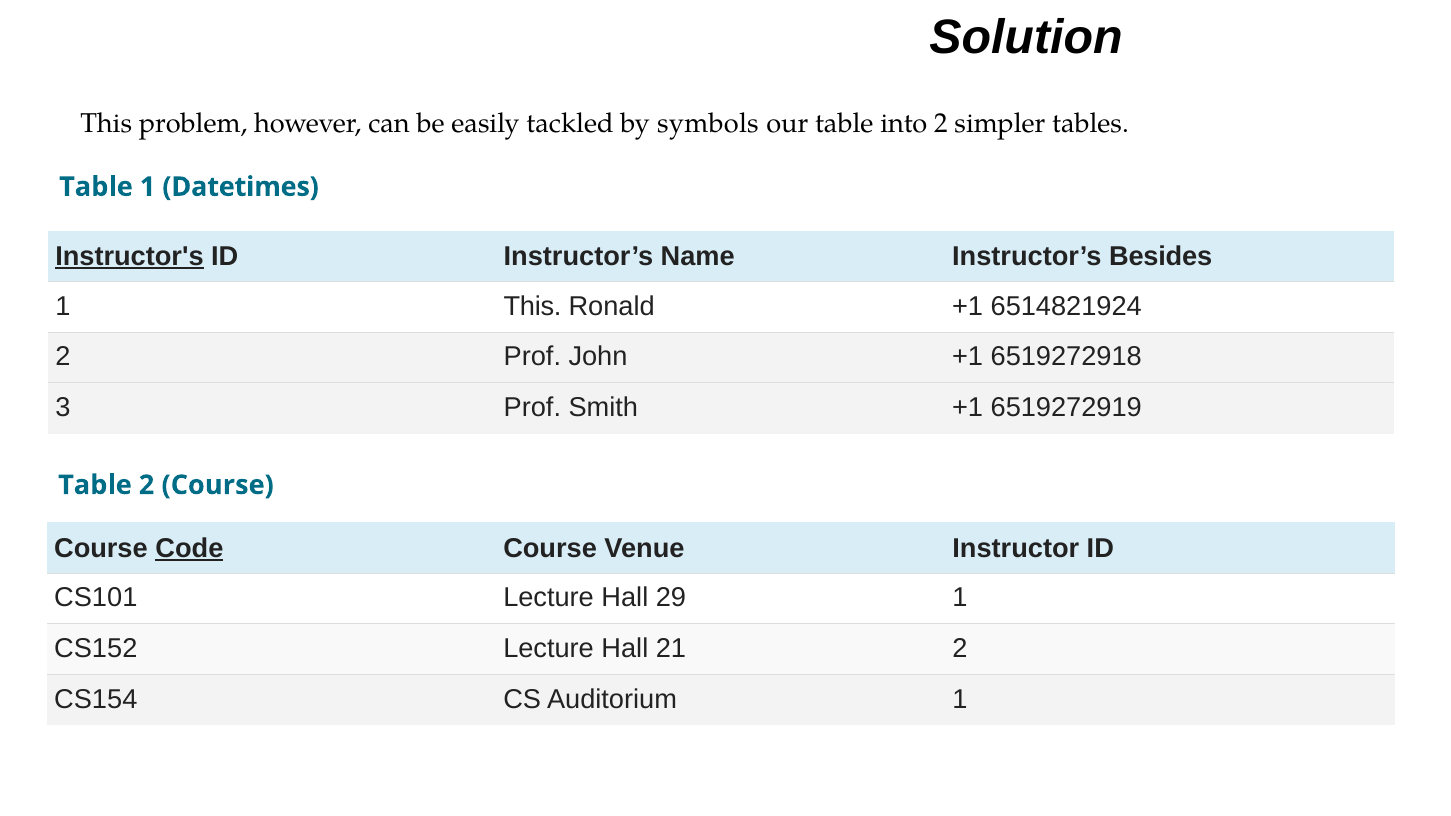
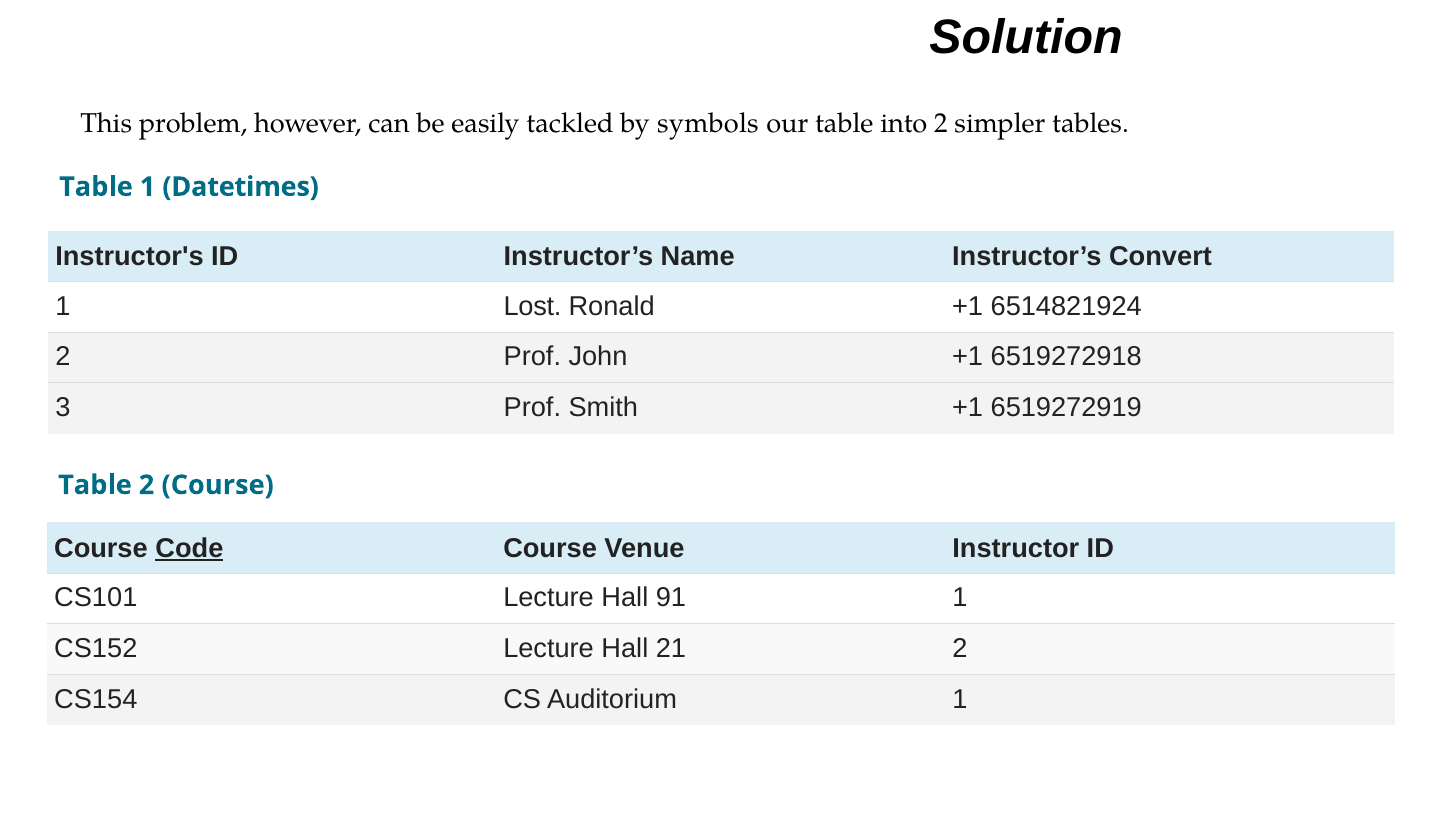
Instructor's underline: present -> none (129, 257)
Besides: Besides -> Convert (1161, 257)
1 This: This -> Lost (533, 306)
29: 29 -> 91 (671, 598)
